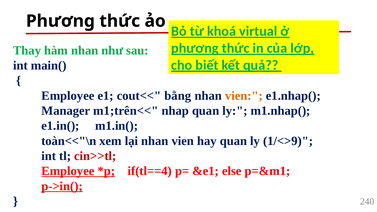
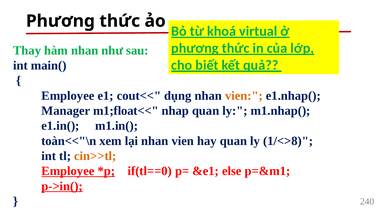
bằng: bằng -> dụng (178, 96)
m1;trên<<: m1;trên<< -> m1;float<< (126, 111)
1/<>9: 1/<>9 -> 1/<>8 (288, 141)
cin>>tl colour: red -> orange (95, 156)
if(tl==4: if(tl==4 -> if(tl==0 (150, 171)
